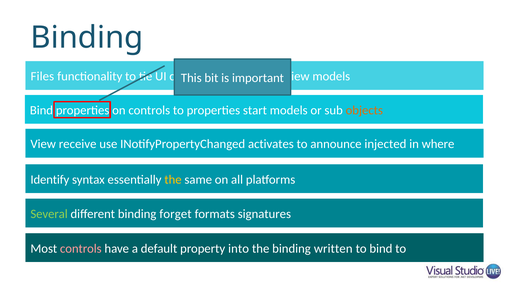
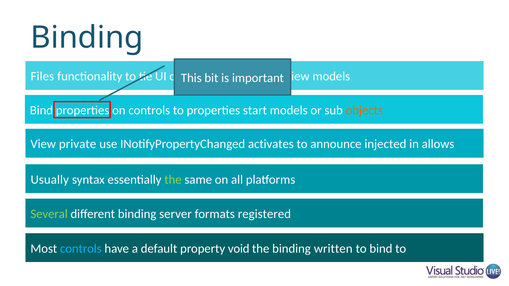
receive: receive -> private (78, 144)
where: where -> allows (438, 144)
Identify: Identify -> Usually (50, 180)
the colour: yellow -> light green (173, 180)
forget: forget -> server (176, 214)
signatures: signatures -> registered (264, 214)
controls colour: pink -> light blue (81, 249)
into: into -> void (239, 249)
